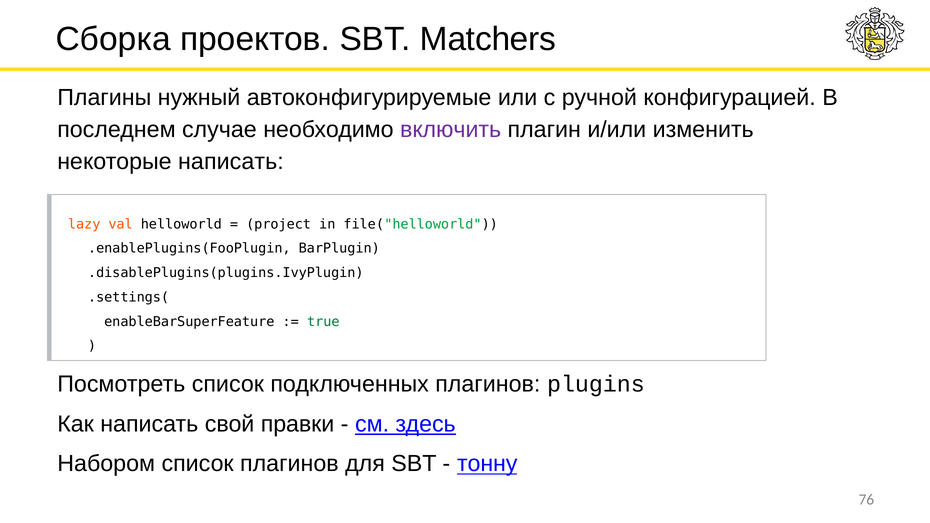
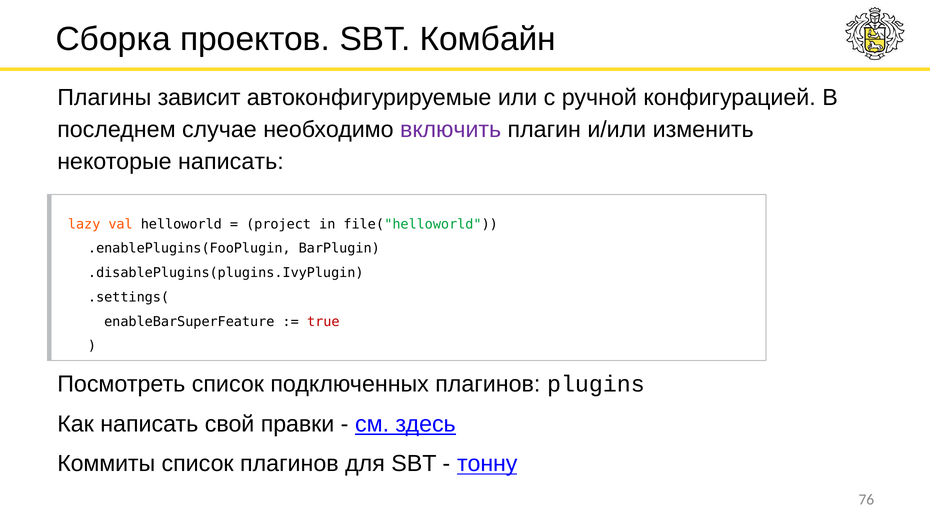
Matchers: Matchers -> Комбайн (488, 39)
нужный: нужный -> зависит (199, 98)
true colour: green -> red (323, 322)
Набором: Набором -> Коммиты (106, 464)
